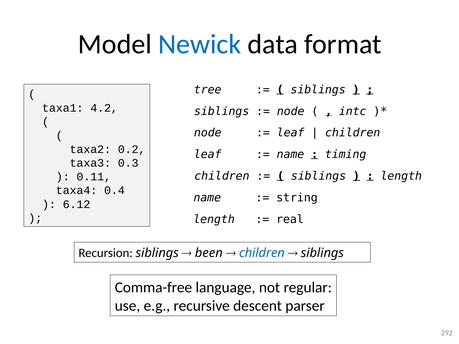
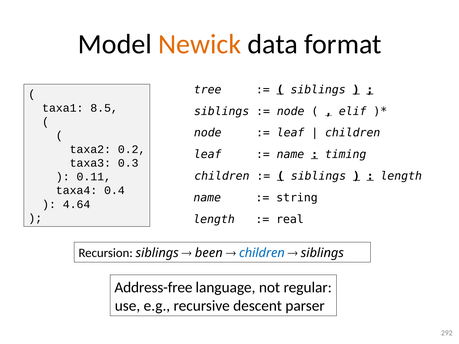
Newick colour: blue -> orange (200, 44)
4.2: 4.2 -> 8.5 (104, 108)
intc: intc -> elif (353, 111)
6.12: 6.12 -> 4.64 (77, 204)
Comma-free: Comma-free -> Address-free (153, 287)
